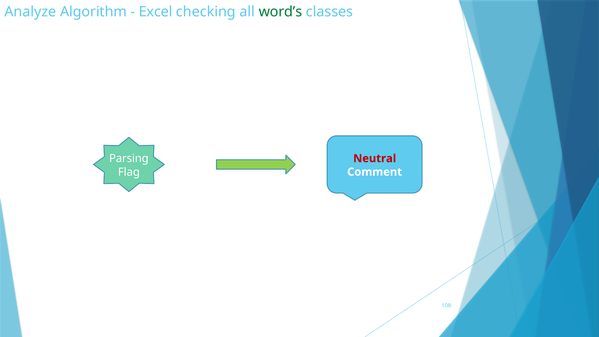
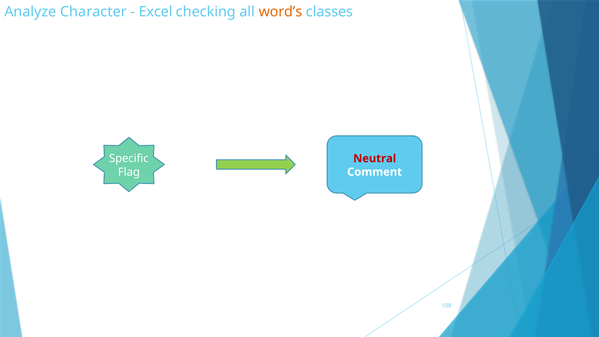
Algorithm: Algorithm -> Character (93, 12)
word’s colour: green -> orange (280, 12)
Parsing: Parsing -> Specific (129, 158)
